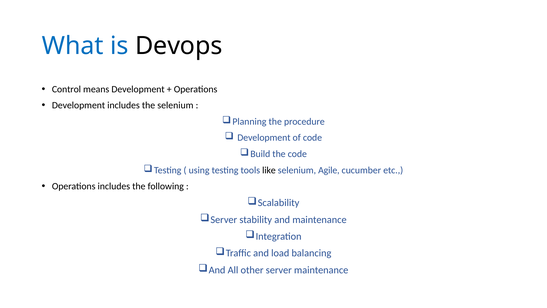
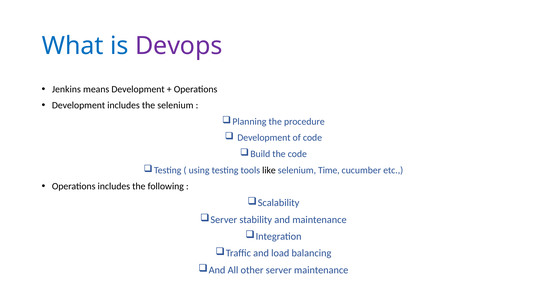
Devops colour: black -> purple (179, 46)
Control: Control -> Jenkins (66, 89)
Agile: Agile -> Time (329, 170)
